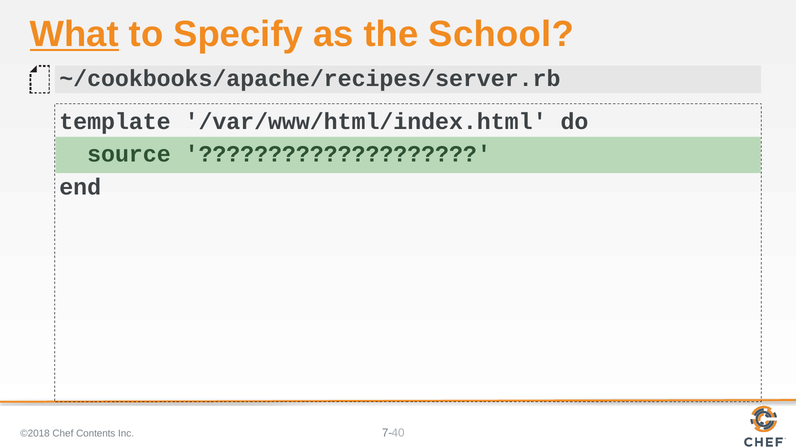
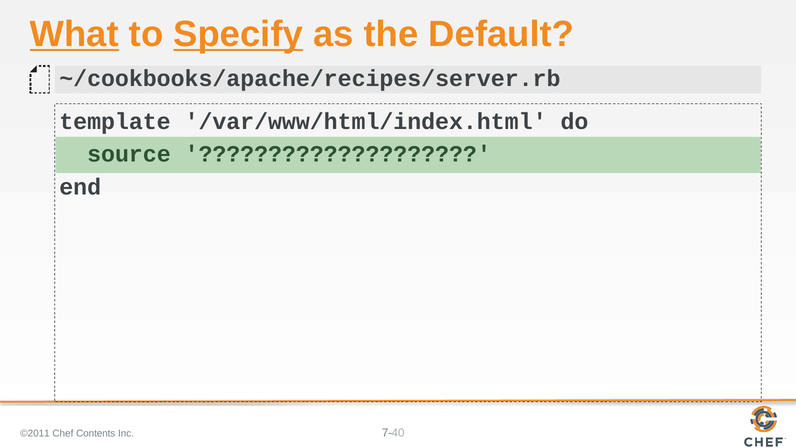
Specify underline: none -> present (238, 34)
School: School -> Default (501, 34)
©2018: ©2018 -> ©2011 (35, 433)
